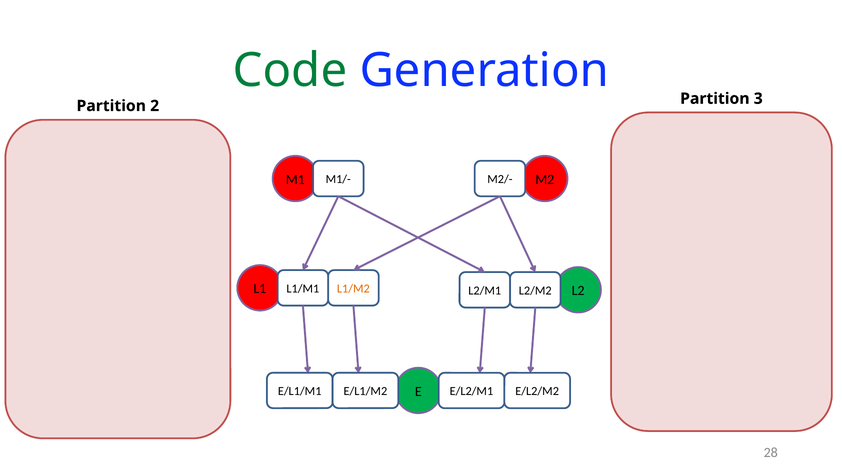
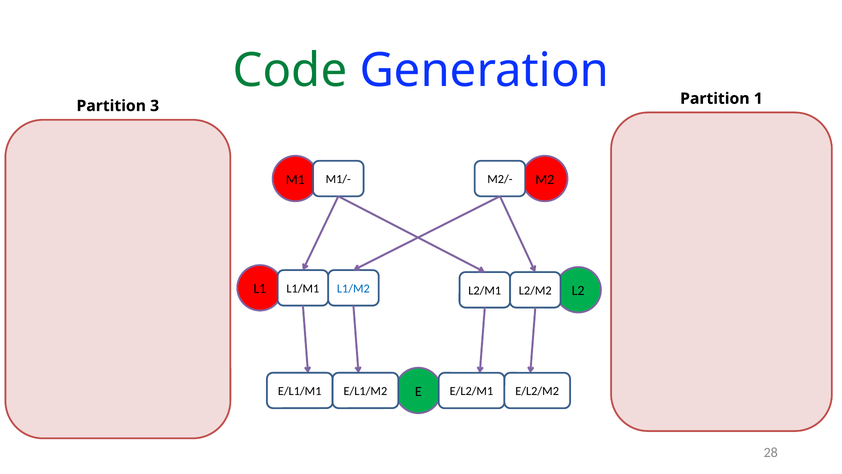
2: 2 -> 3 (155, 106)
3: 3 -> 1 (758, 99)
L1/M2 colour: orange -> blue (353, 288)
